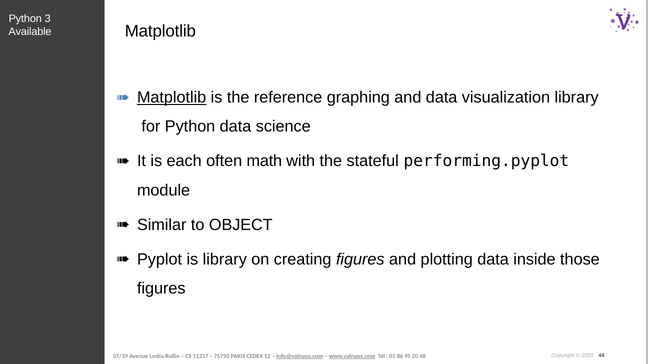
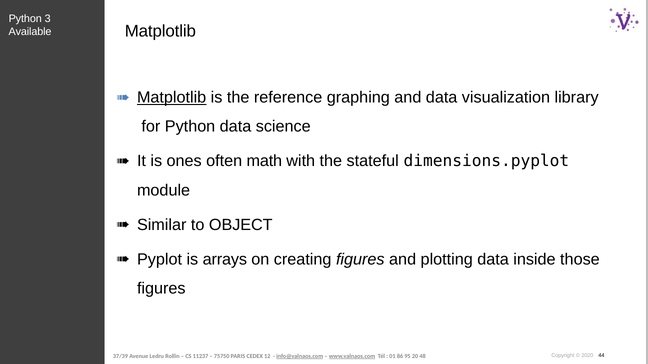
each: each -> ones (184, 161)
performing.pyplot: performing.pyplot -> dimensions.pyplot (486, 161)
is library: library -> arrays (225, 260)
